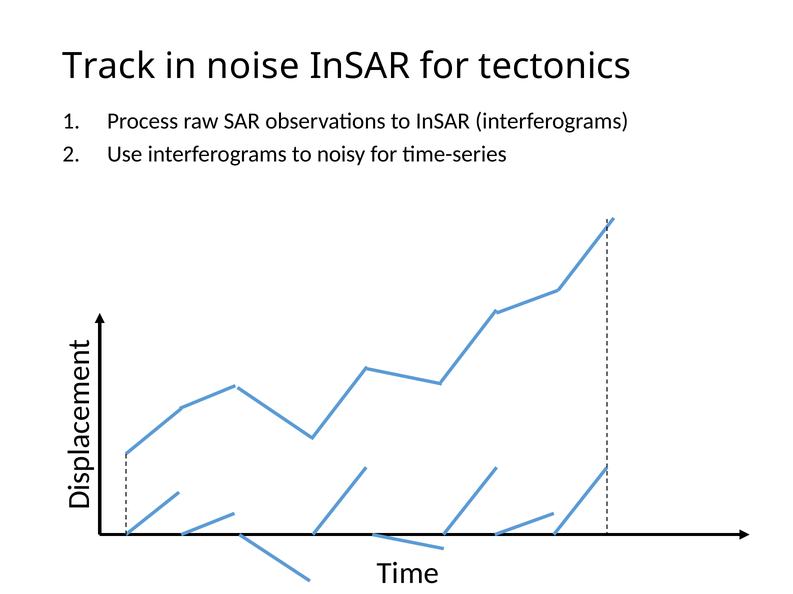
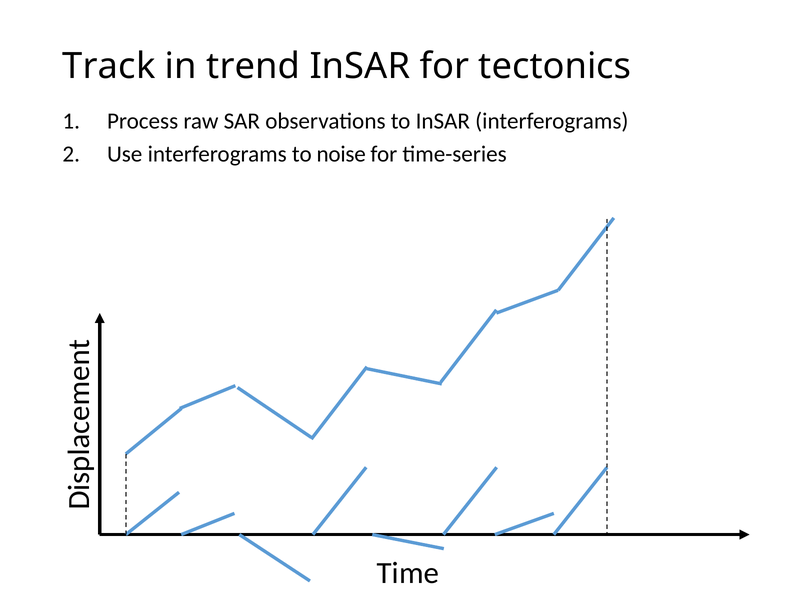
noise: noise -> trend (253, 66)
noisy: noisy -> noise (341, 154)
